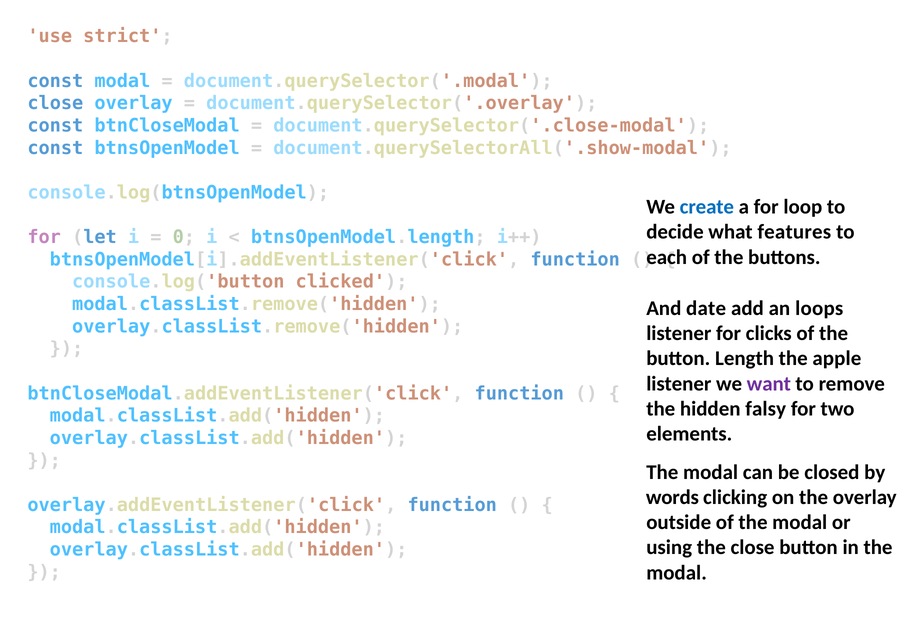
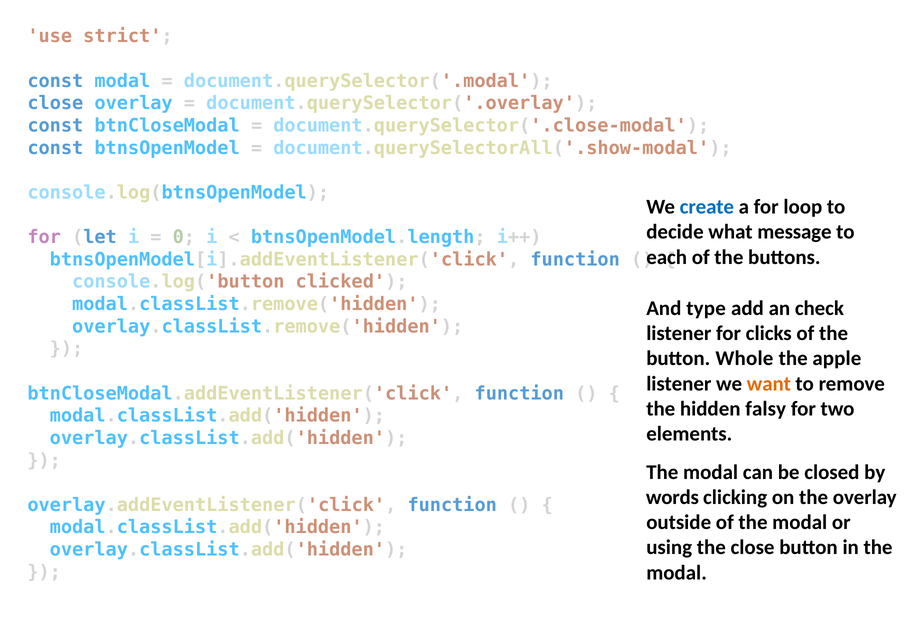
features: features -> message (794, 232)
date: date -> type (706, 309)
loops: loops -> check (819, 309)
Length: Length -> Whole (744, 359)
want colour: purple -> orange (769, 384)
